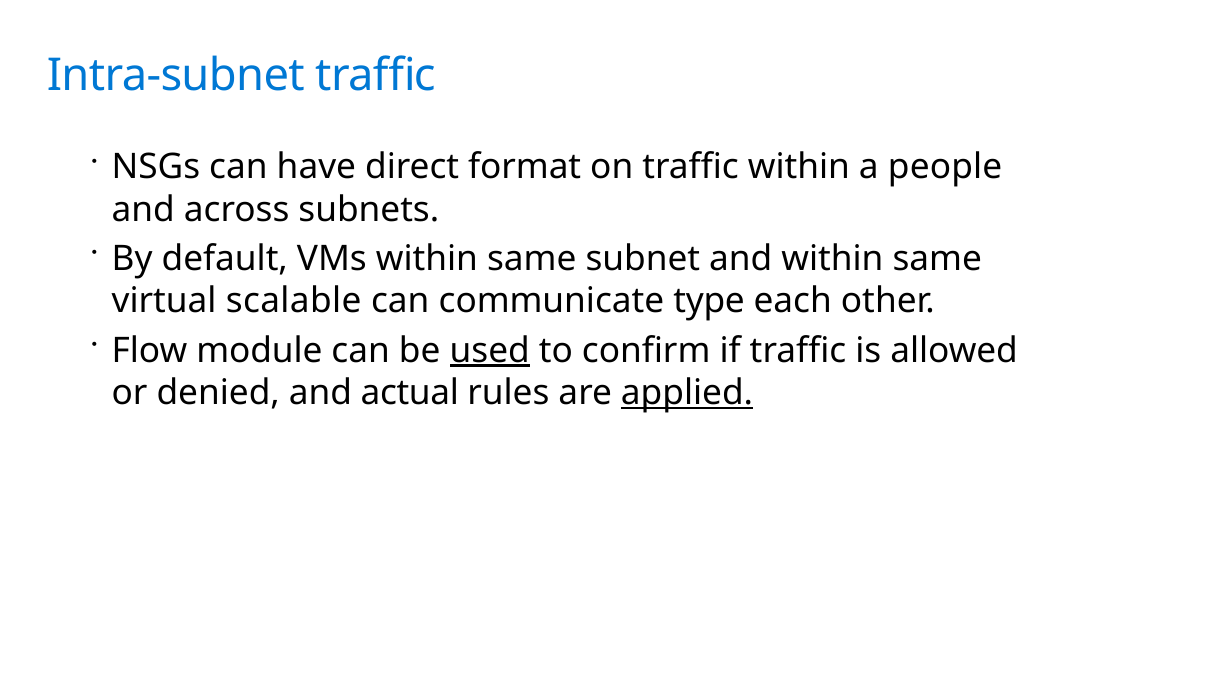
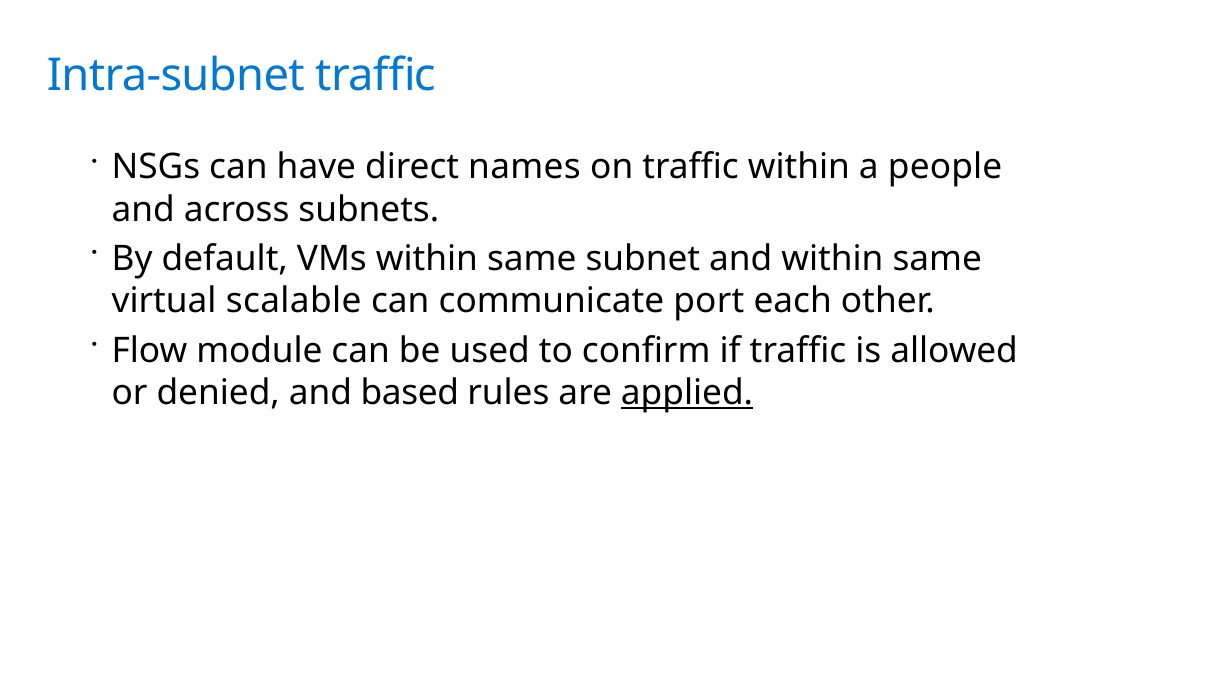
format: format -> names (524, 167)
type: type -> port (709, 301)
used underline: present -> none (490, 351)
actual: actual -> based (410, 393)
